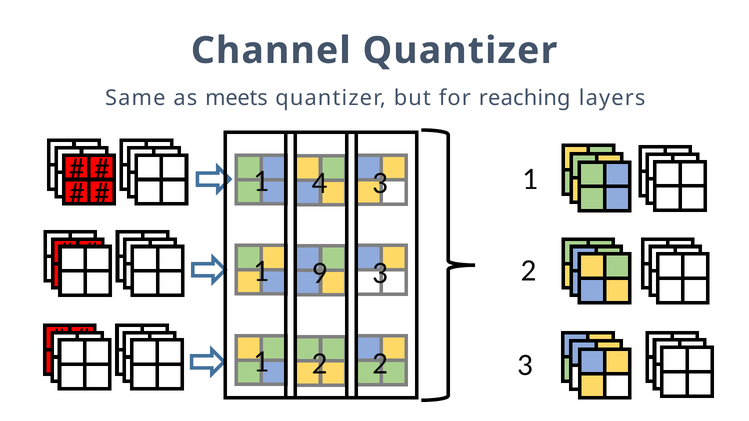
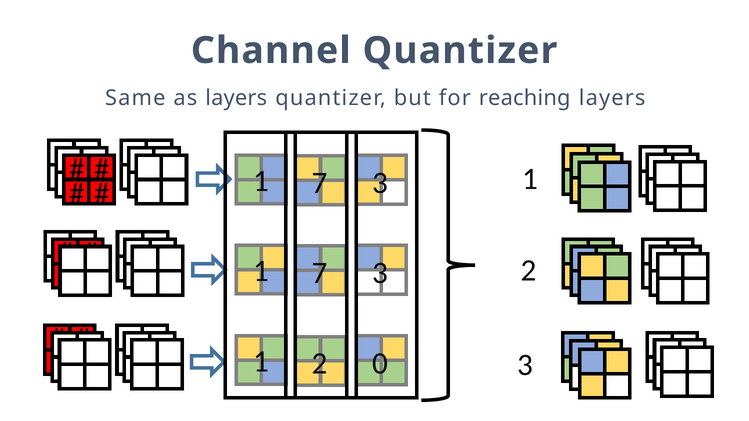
as meets: meets -> layers (236, 98)
4: 4 -> 7 (319, 183)
9: 9 -> 7 (319, 273)
2 2: 2 -> 0 (380, 364)
